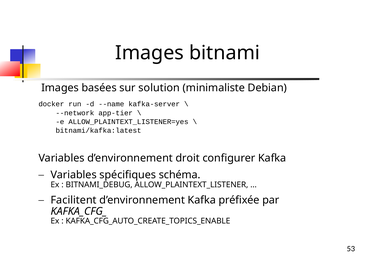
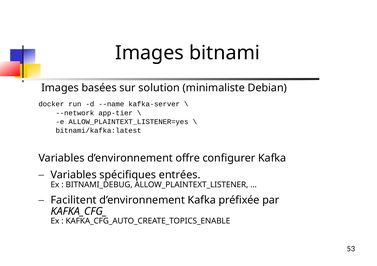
droit: droit -> offre (188, 158)
schéma: schéma -> entrées (180, 175)
